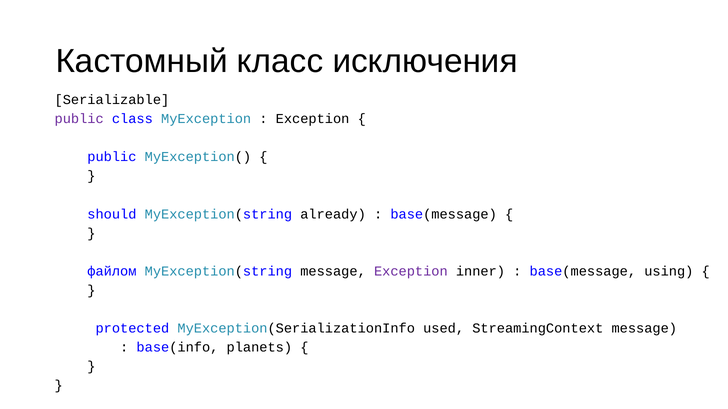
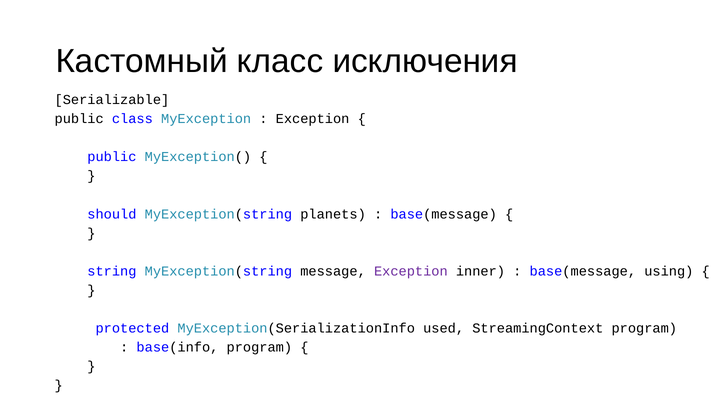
public colour: purple -> black (79, 119)
already: already -> planets (333, 214)
файлом: файлом -> string (112, 271)
StreamingContext message: message -> program (644, 329)
base(info planets: planets -> program (259, 348)
